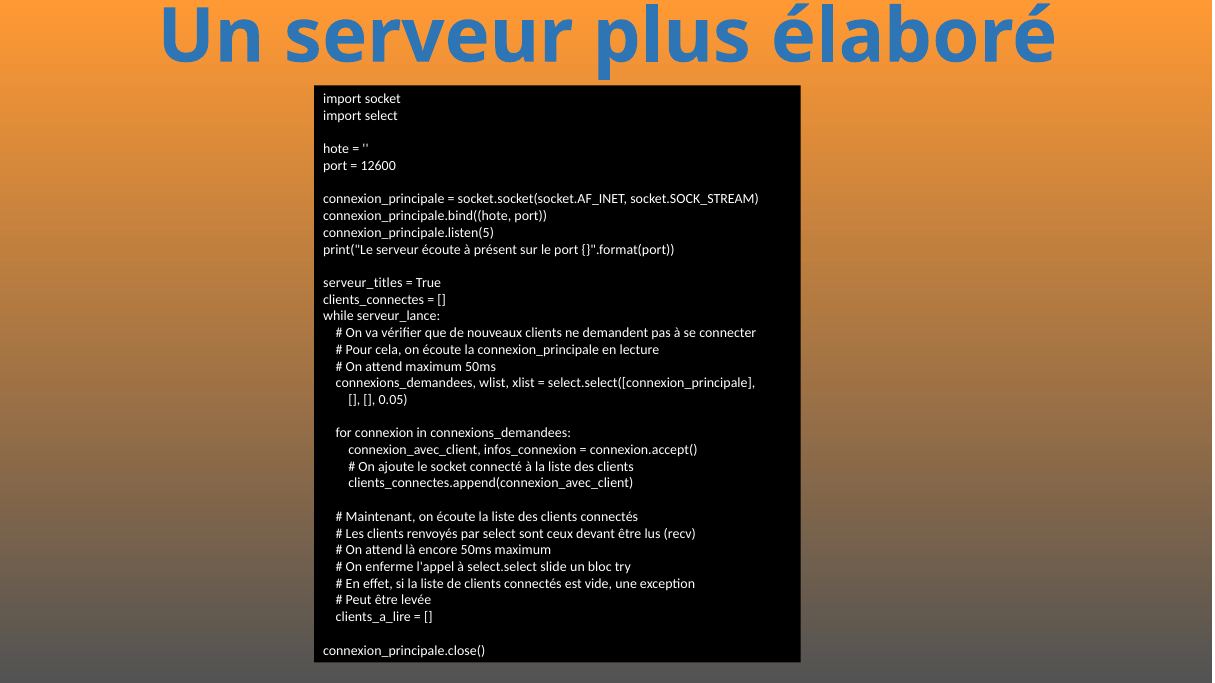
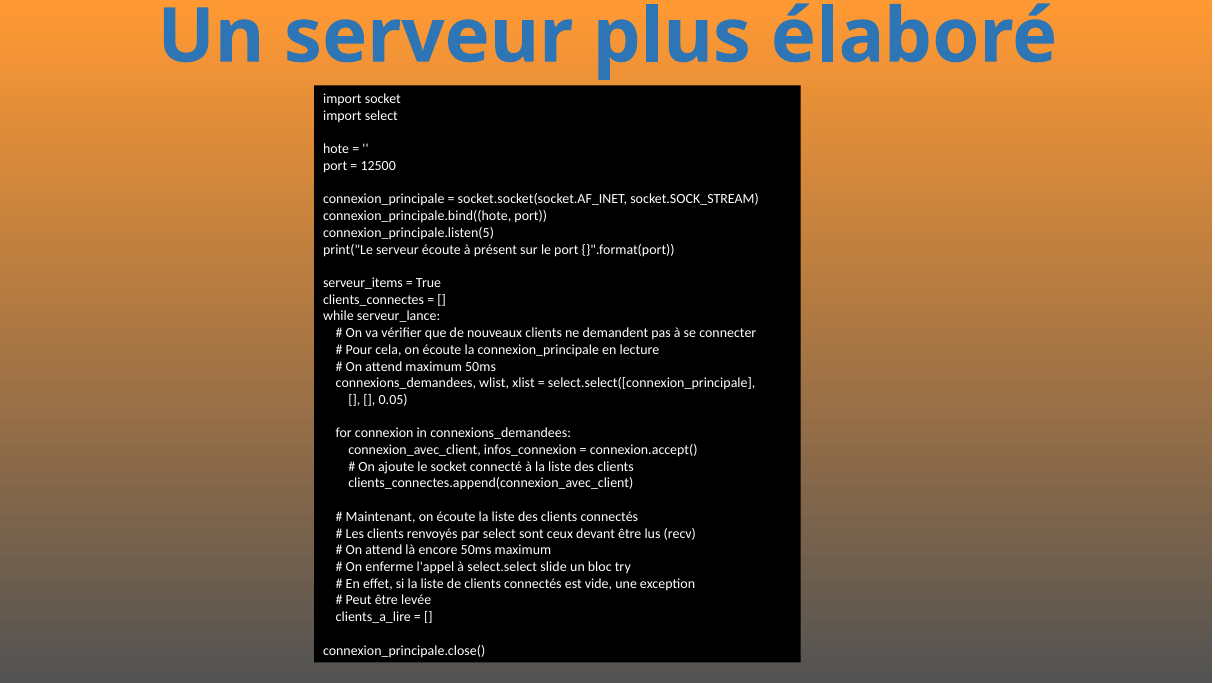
12600: 12600 -> 12500 (378, 166)
serveur_titles: serveur_titles -> serveur_items (363, 283)
